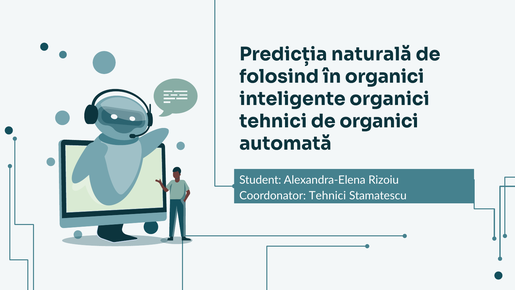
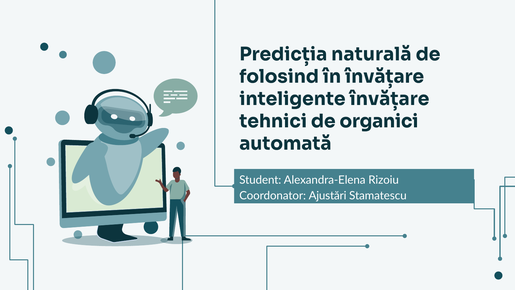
în organici: organici -> învățare (385, 76)
inteligente organici: organici -> învățare (389, 99)
Coordonator Tehnici: Tehnici -> Ajustări (328, 196)
